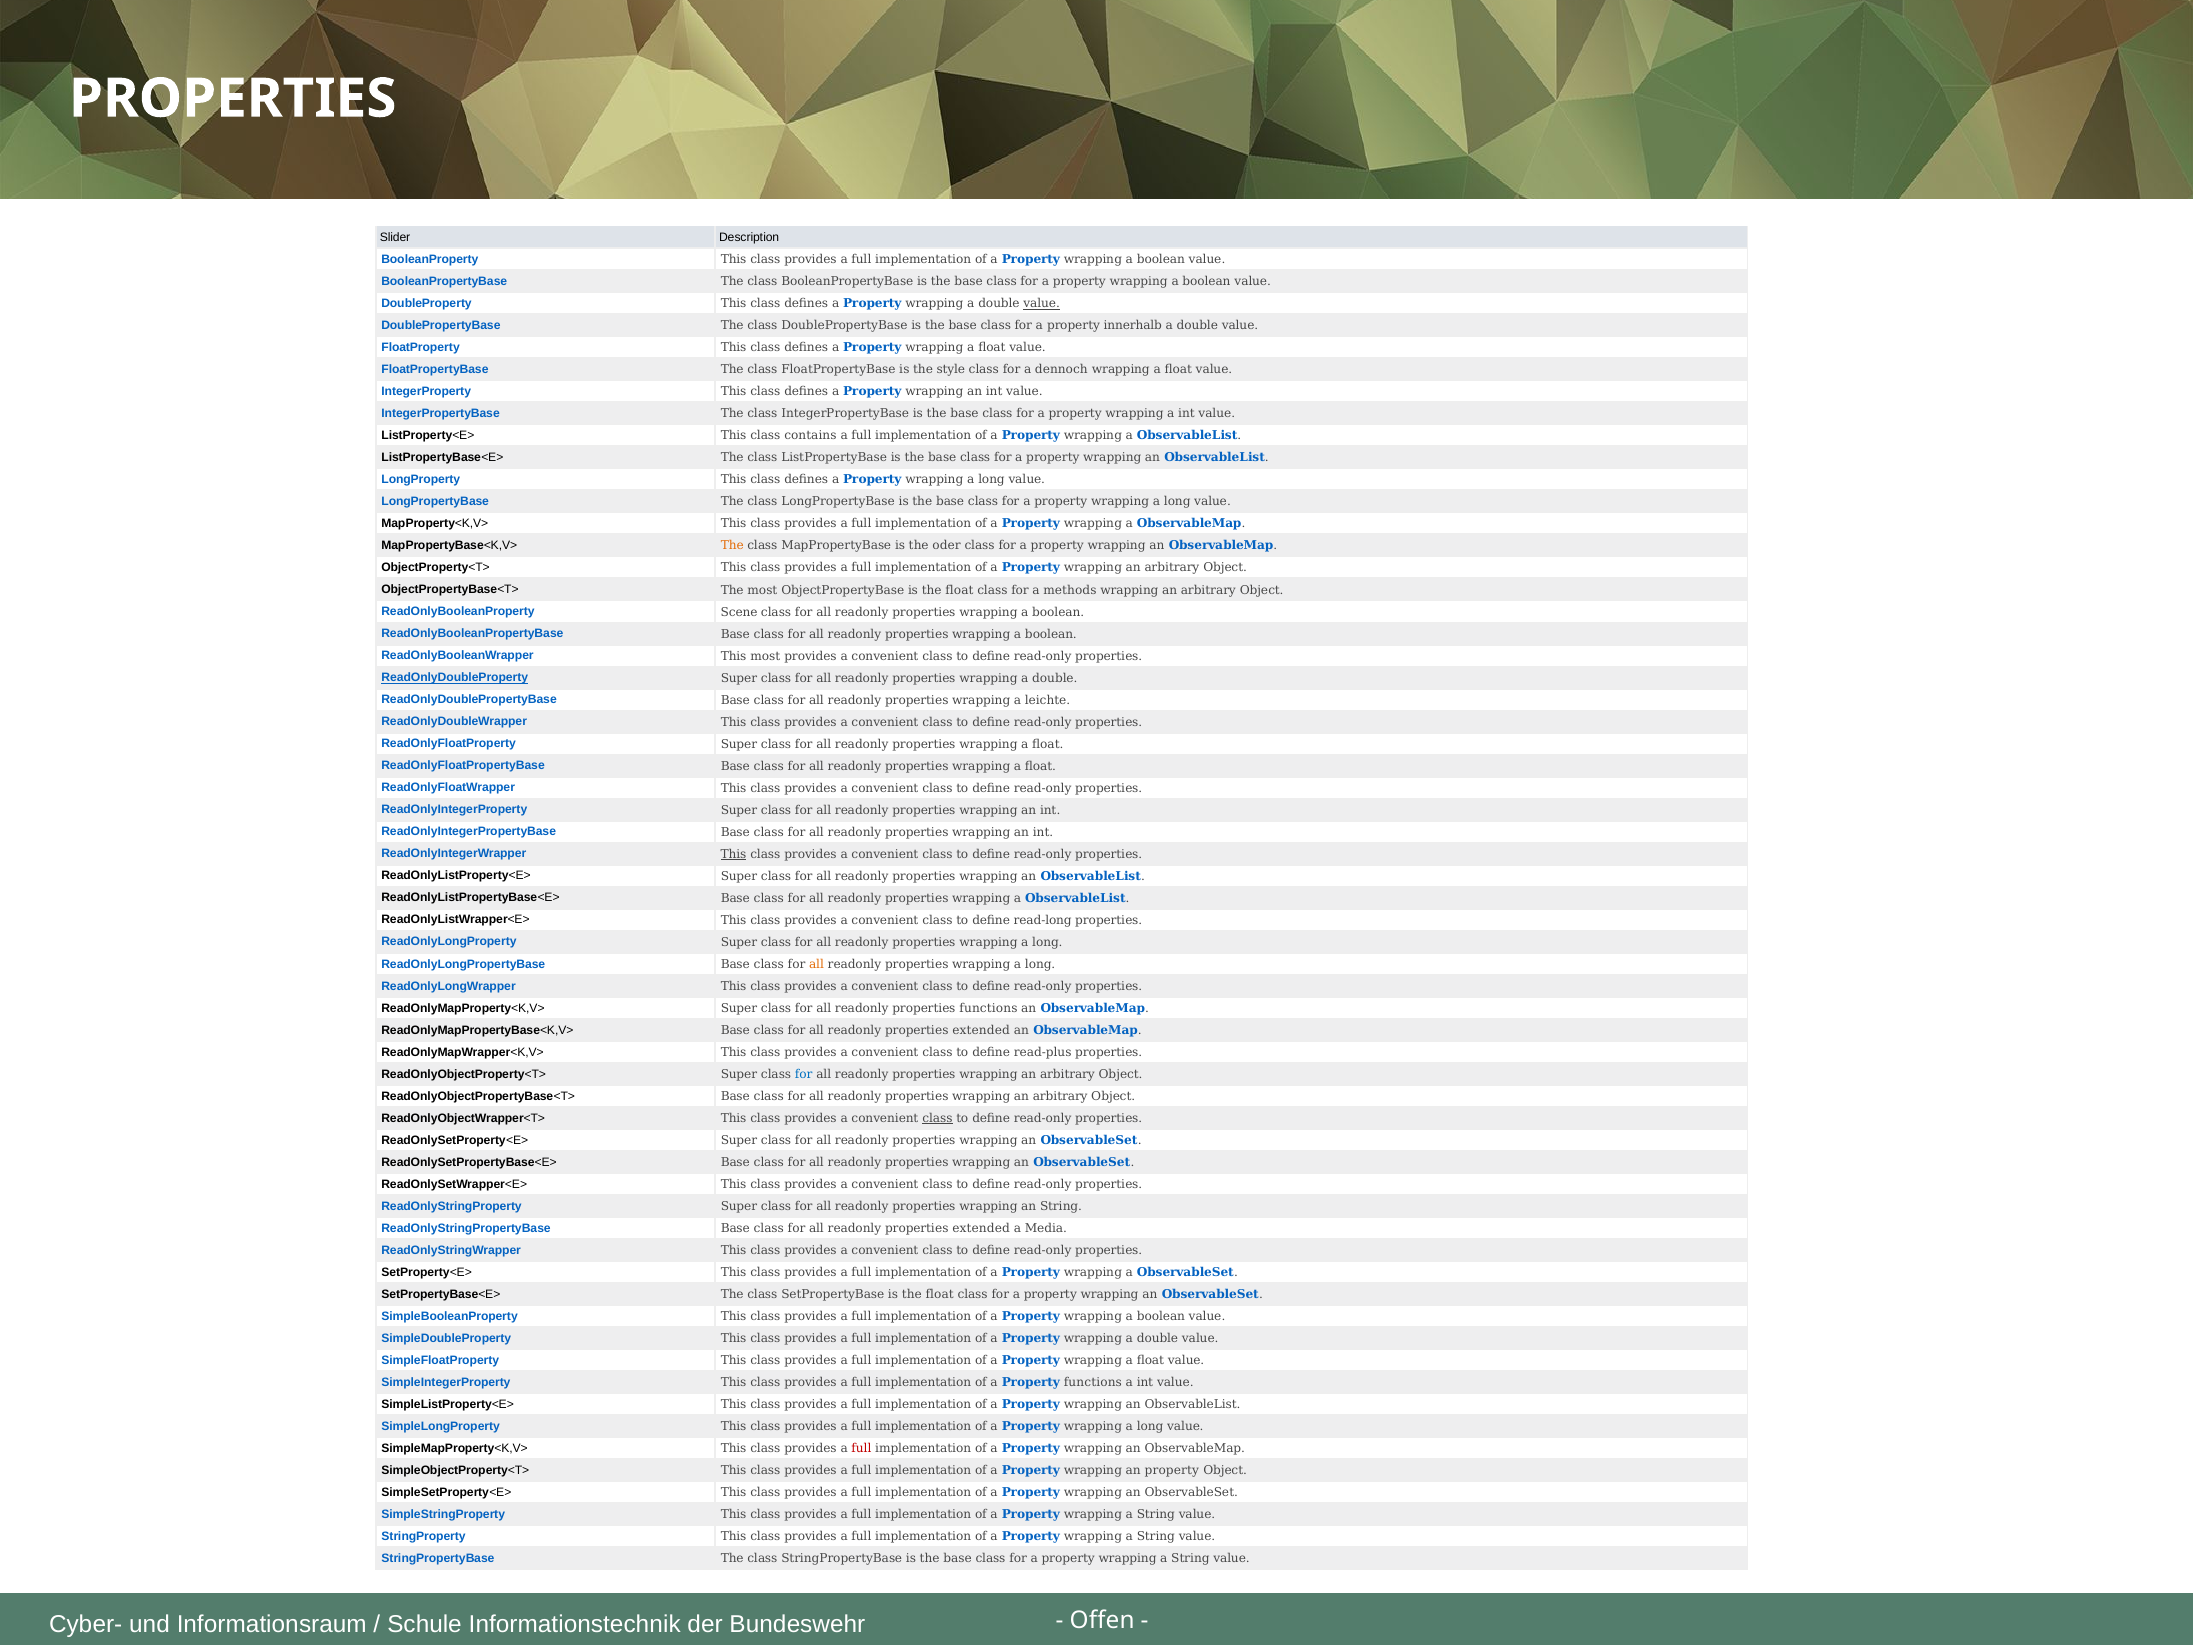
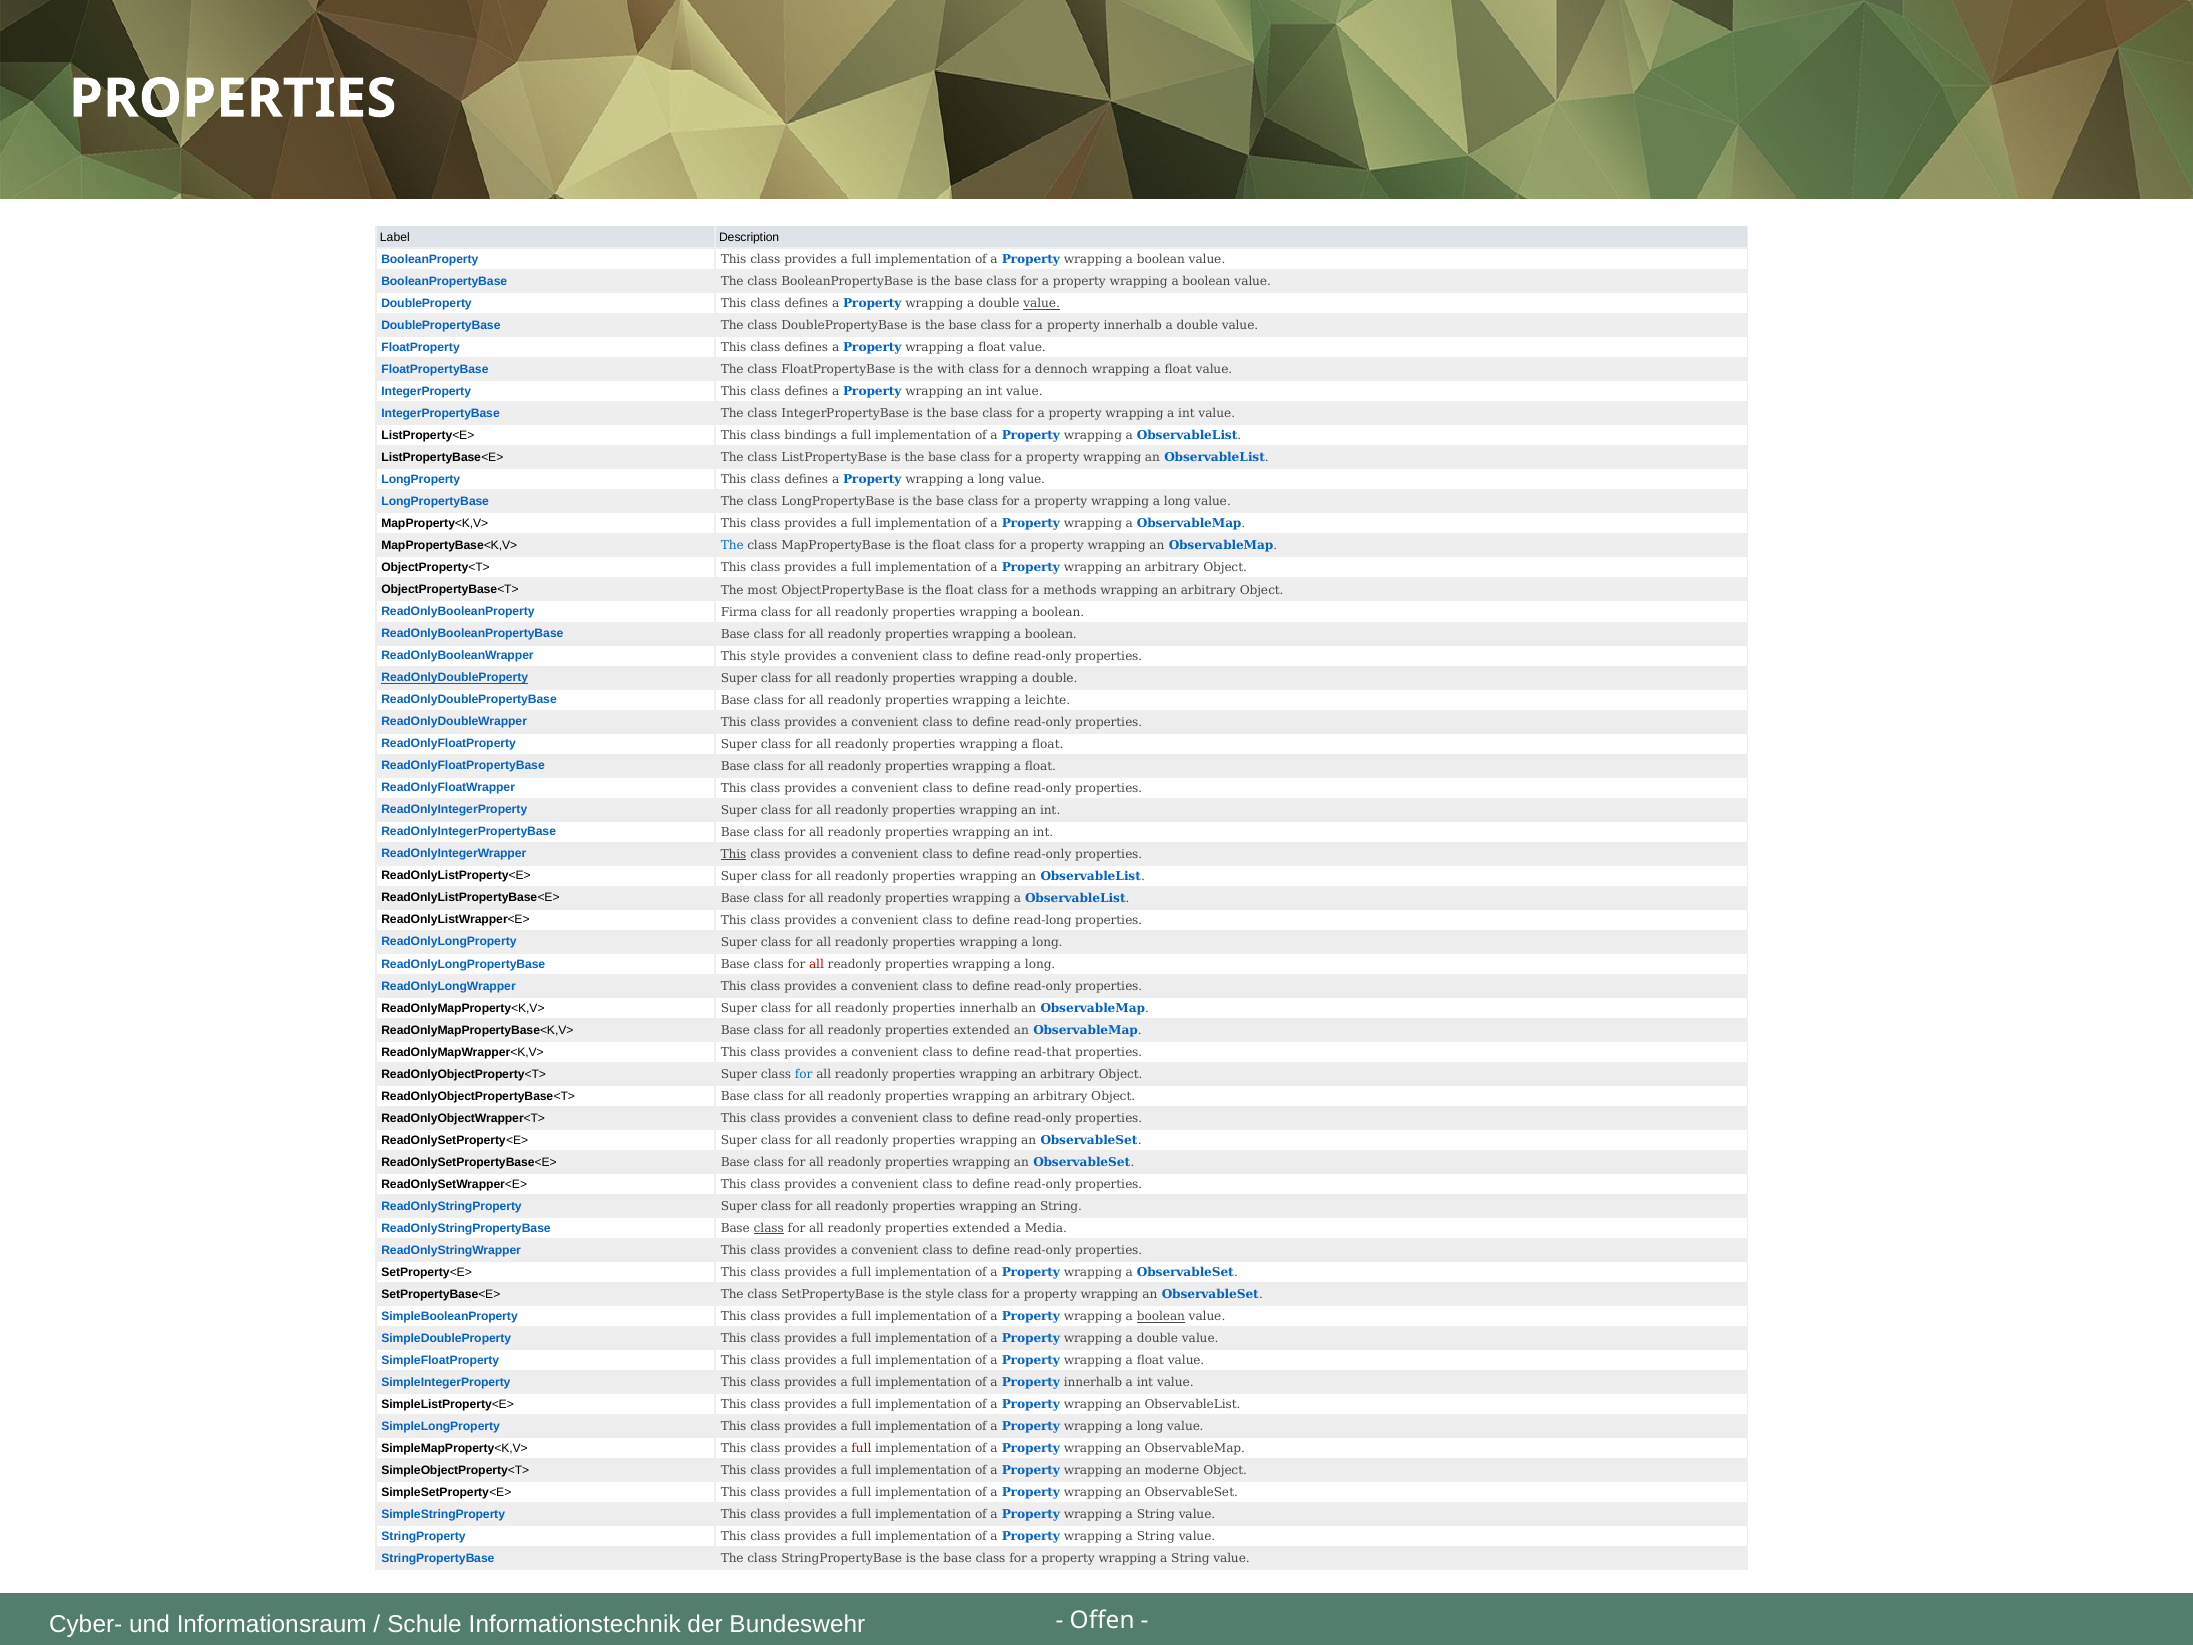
Slider: Slider -> Label (395, 237)
style: style -> with (951, 370)
contains: contains -> bindings (810, 436)
The colour: orange -> blue (732, 546)
MapPropertyBase is the oder: oder -> float (947, 546)
Scene: Scene -> Firma (739, 612)
This most: most -> style (765, 656)
all colour: orange -> red (816, 964)
properties functions: functions -> innerhalb (989, 1008)
read-plus: read-plus -> read-that (1043, 1052)
class underline: present -> none (937, 1118)
class underline: none -> present (769, 1228)
SetPropertyBase is the float: float -> style (940, 1294)
boolean underline: none -> present (1161, 1316)
of a Property functions: functions -> innerhalb (1093, 1382)
an property: property -> moderne (1172, 1471)
